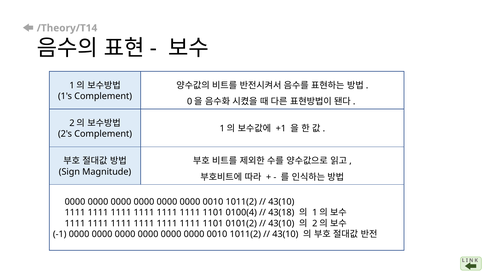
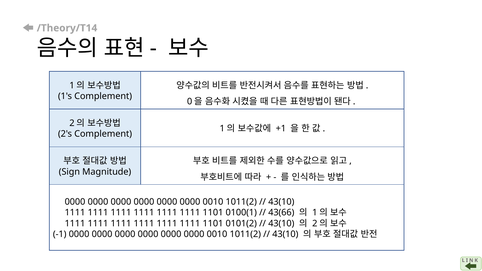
0100(4: 0100(4 -> 0100(1 (241, 213)
43(18: 43(18 -> 43(66 (281, 213)
